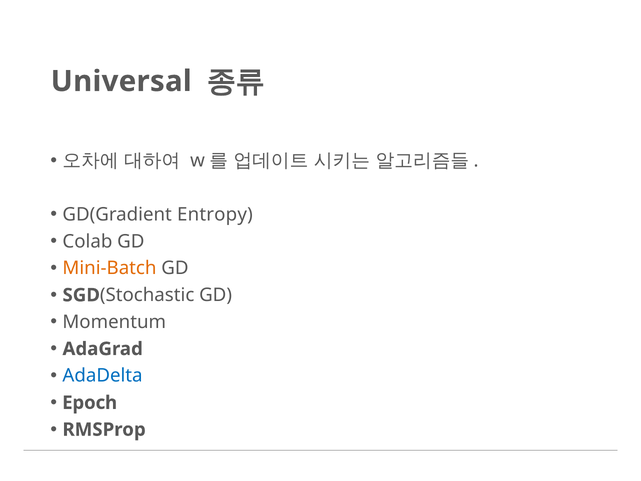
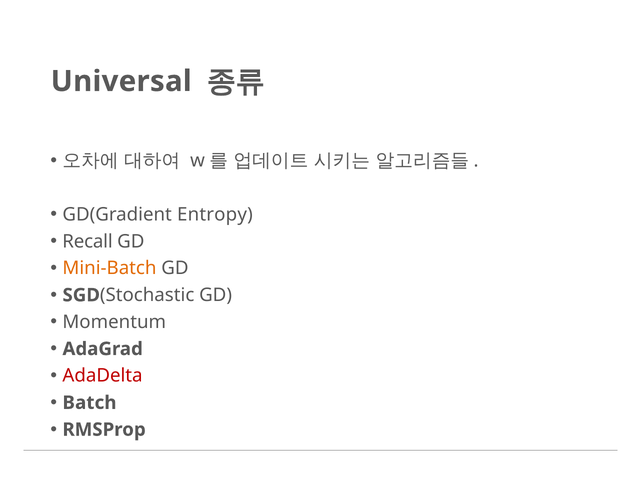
Colab: Colab -> Recall (88, 241)
AdaDelta colour: blue -> red (103, 376)
Epoch: Epoch -> Batch (89, 403)
